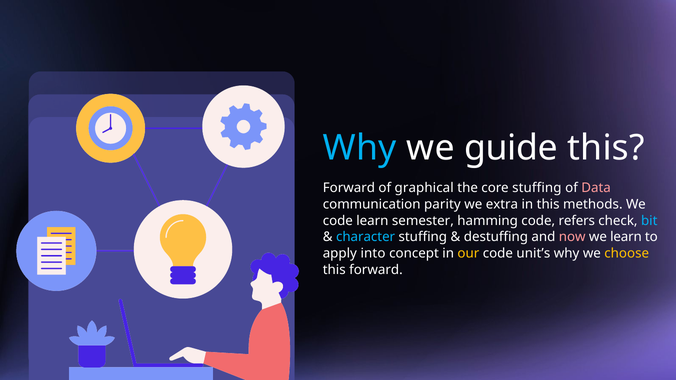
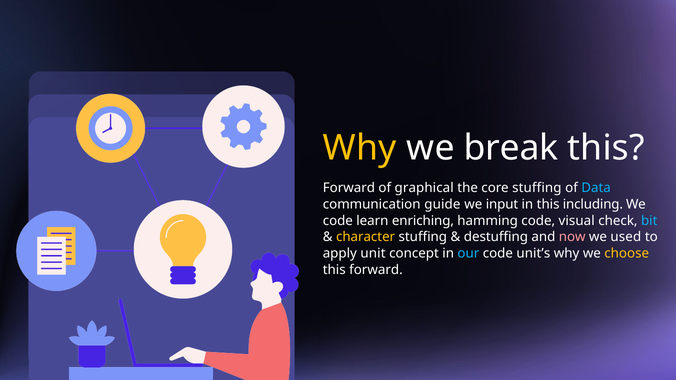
Why colour: light blue -> yellow (360, 148)
guide: guide -> break (511, 148)
Data colour: pink -> light blue (596, 188)
parity: parity -> guide (442, 204)
extra: extra -> input (502, 204)
methods: methods -> including (593, 204)
semester: semester -> enriching (423, 221)
refers: refers -> visual (577, 221)
character colour: light blue -> yellow (366, 237)
we learn: learn -> used (626, 237)
into: into -> unit (373, 254)
our colour: yellow -> light blue (468, 254)
